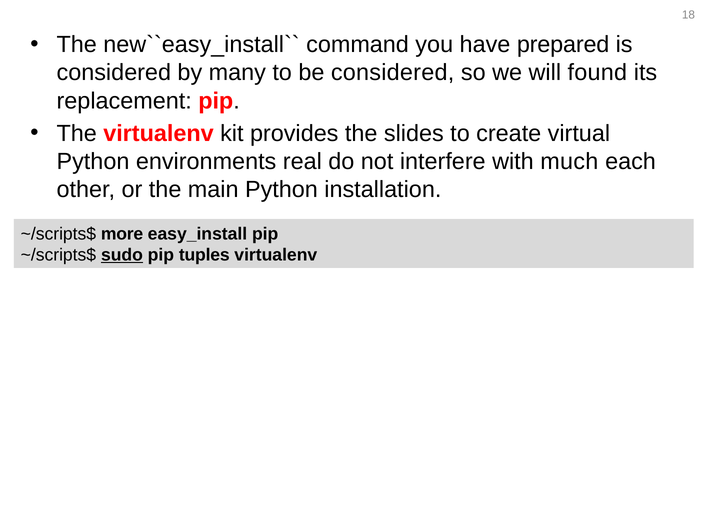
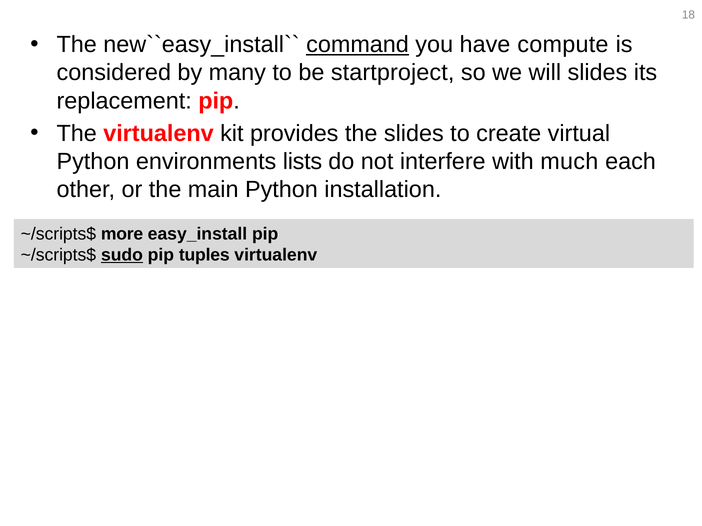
command underline: none -> present (358, 45)
prepared: prepared -> compute (563, 45)
be considered: considered -> startproject (393, 73)
will found: found -> slides (597, 73)
real: real -> lists (302, 162)
